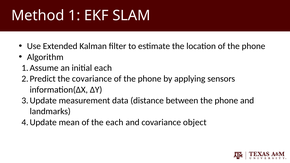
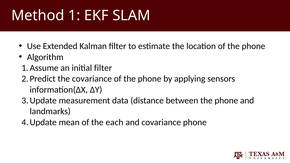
initial each: each -> filter (103, 68)
covariance object: object -> phone (195, 122)
